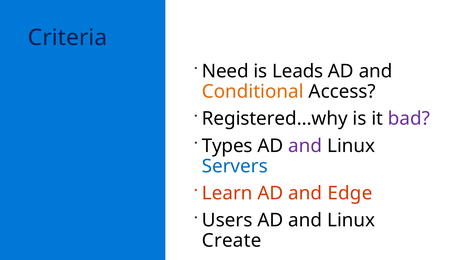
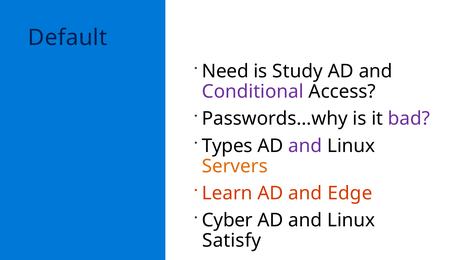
Criteria: Criteria -> Default (68, 38)
Leads: Leads -> Study (298, 71)
Conditional colour: orange -> purple (253, 92)
Registered…why: Registered…why -> Passwords…why (275, 119)
Servers colour: blue -> orange (235, 166)
Users: Users -> Cyber (227, 221)
Create: Create -> Satisfy (232, 241)
